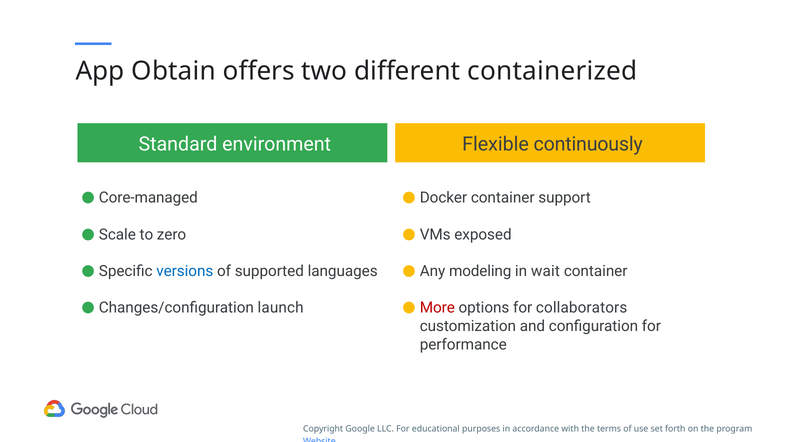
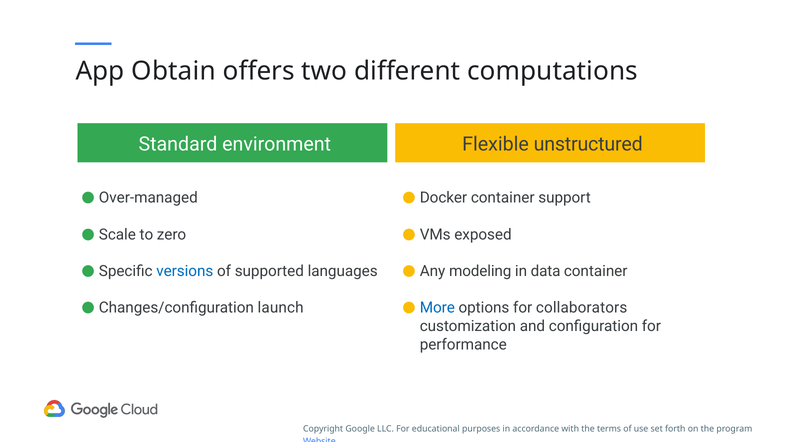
containerized: containerized -> computations (552, 71)
continuously: continuously -> unstructured (588, 144)
Core-managed: Core-managed -> Over-managed (148, 198)
wait: wait -> data (546, 271)
More colour: red -> blue (437, 308)
